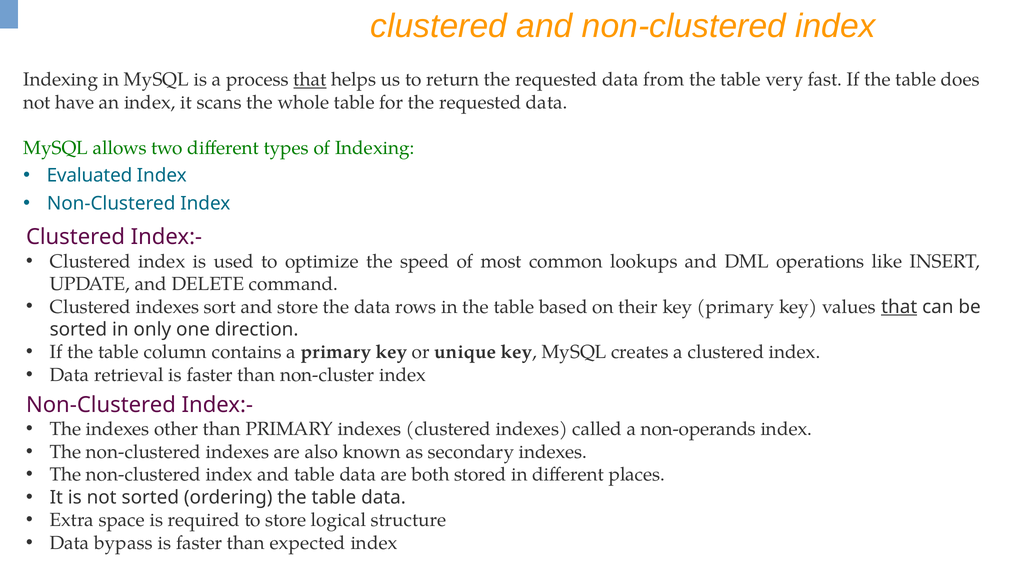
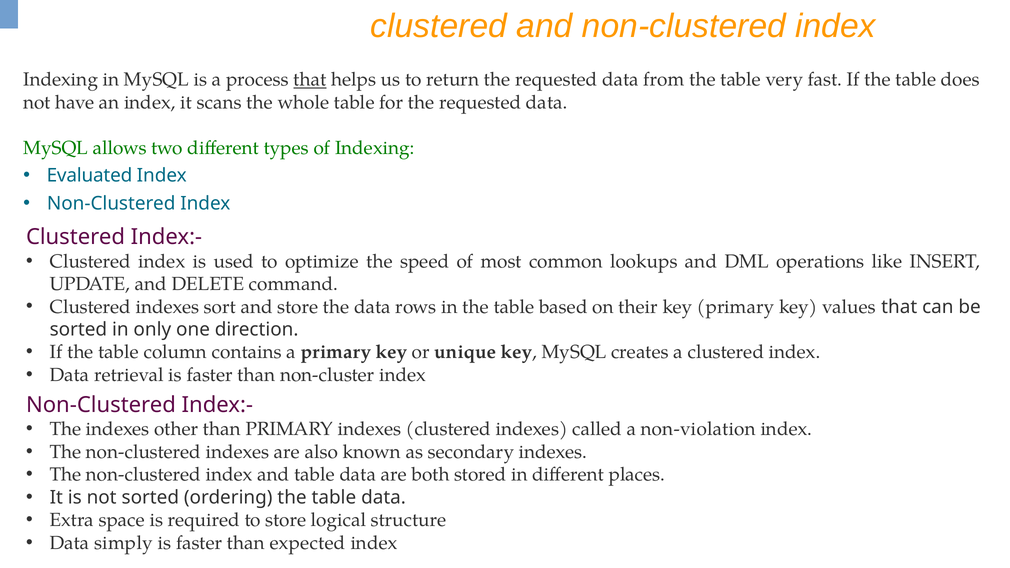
that underline: present -> none (899, 307)
non-operands: non-operands -> non-violation (698, 429)
bypass: bypass -> simply (124, 543)
